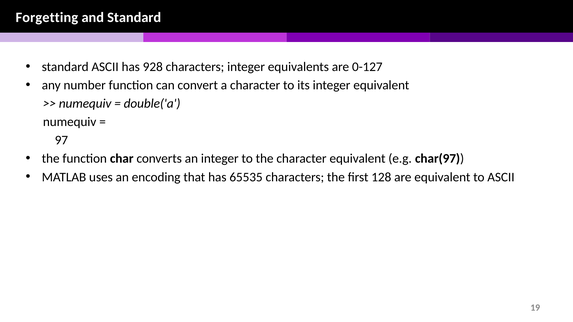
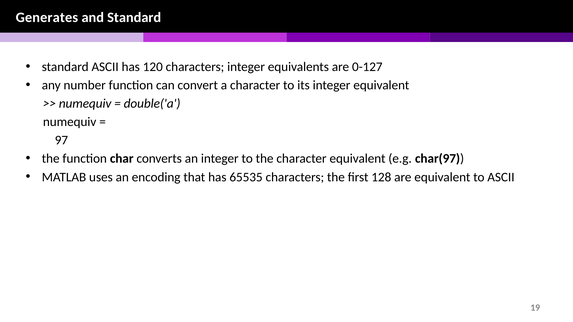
Forgetting: Forgetting -> Generates (47, 17)
928: 928 -> 120 (153, 67)
